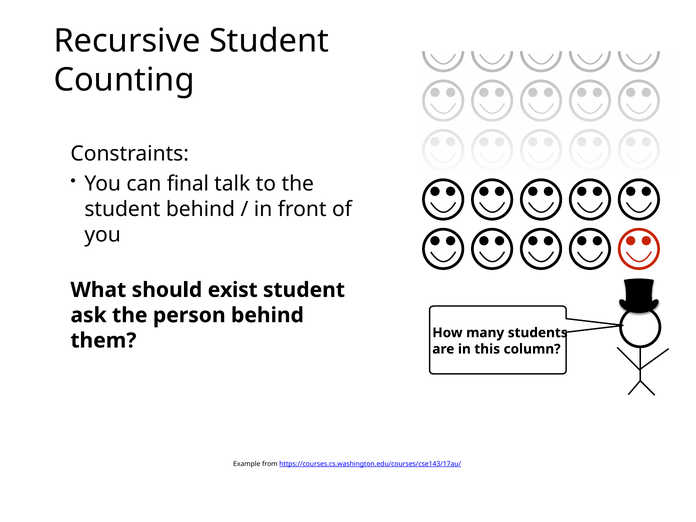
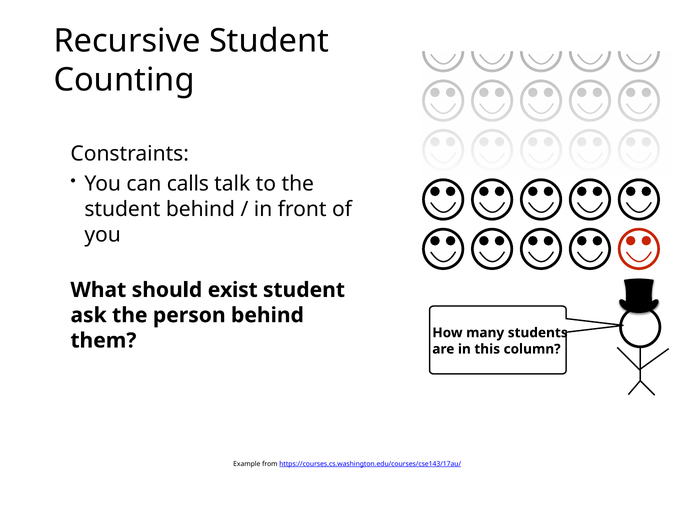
final: final -> calls (188, 184)
